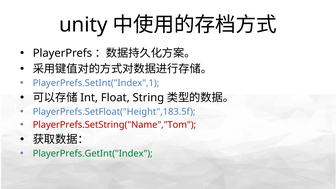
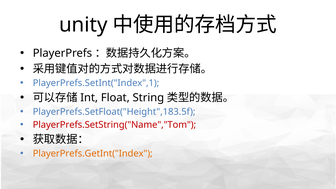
PlayerPrefs.GetInt("Index colour: green -> orange (93, 154)
